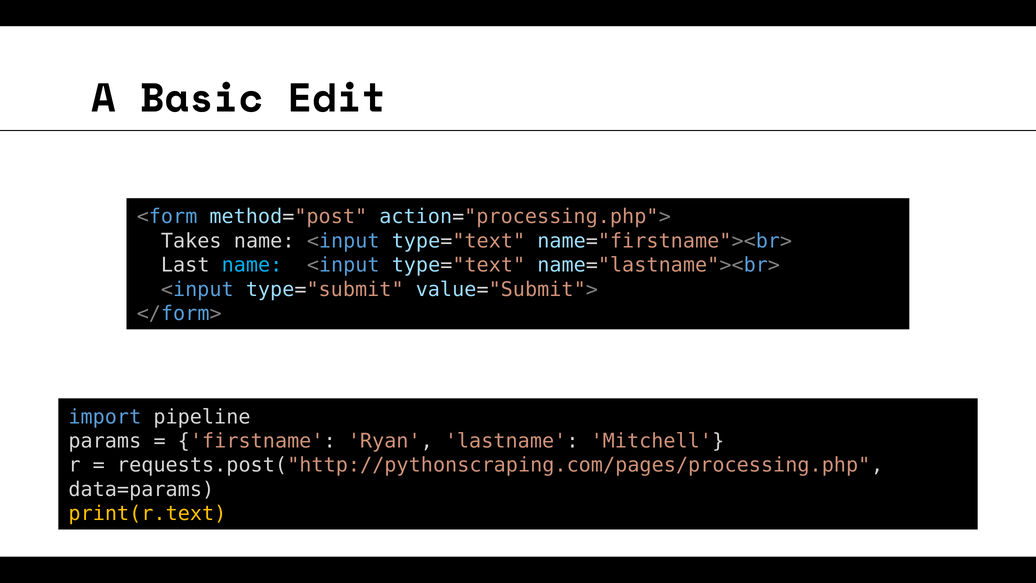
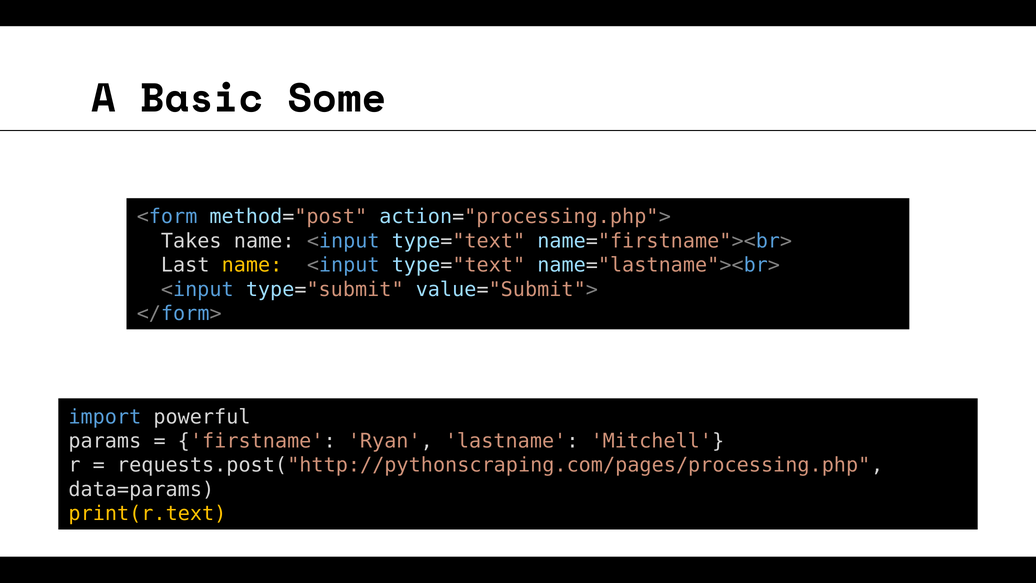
Edit: Edit -> Some (337, 99)
name colour: light blue -> yellow (252, 265)
pipeline: pipeline -> powerful (202, 417)
